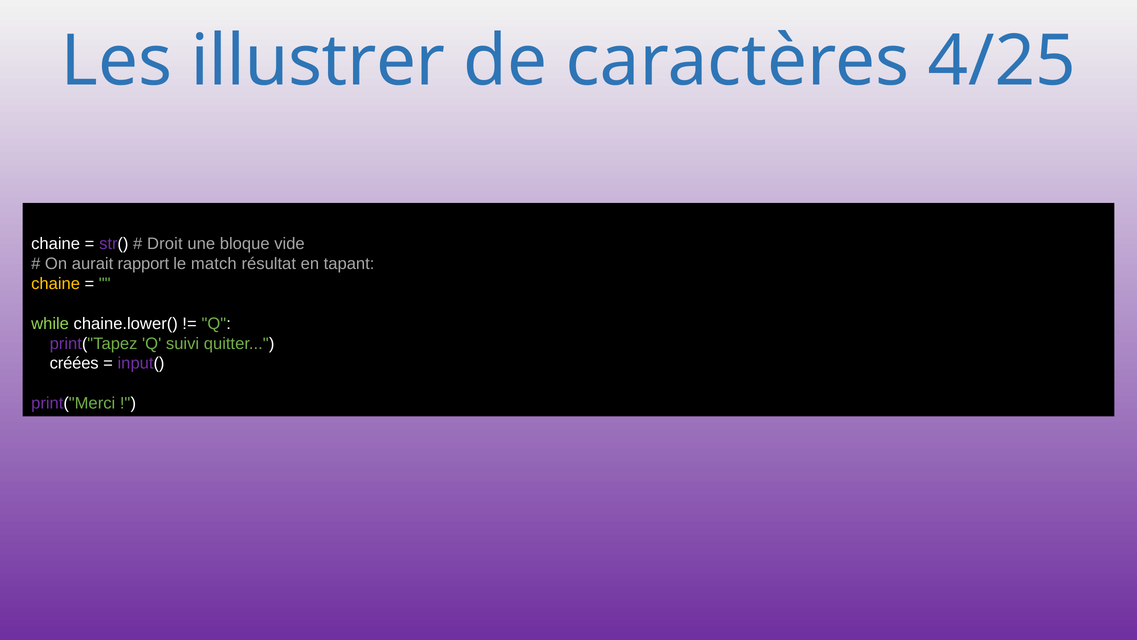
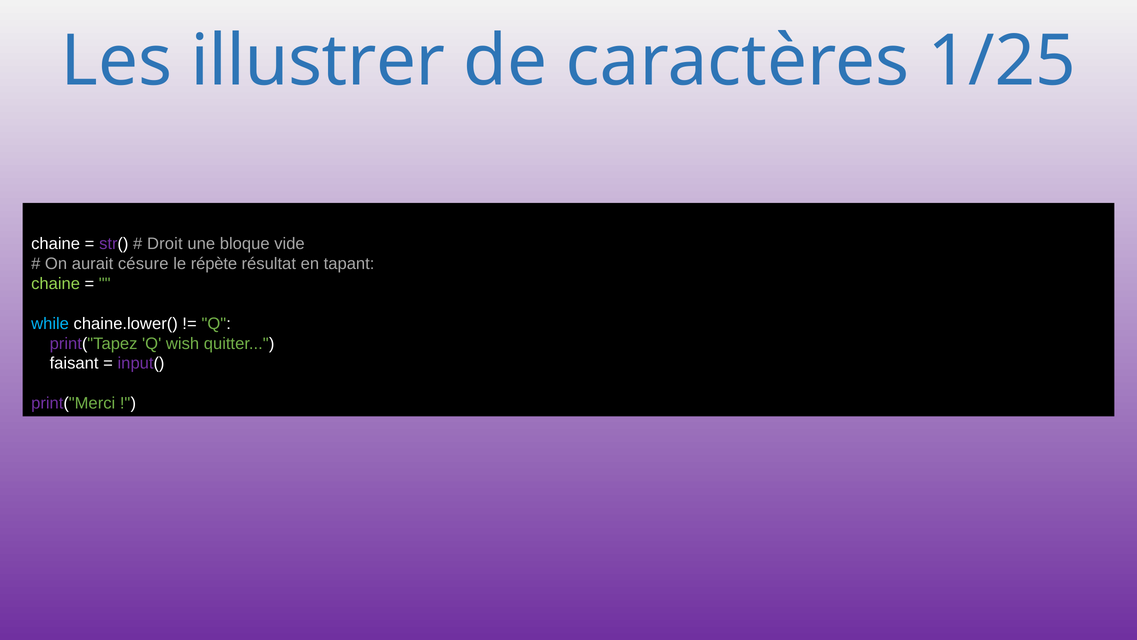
4/25: 4/25 -> 1/25 (1002, 61)
rapport: rapport -> césure (143, 264)
match: match -> répète (214, 264)
chaine colour: yellow -> light green (56, 284)
while colour: light green -> light blue (50, 323)
suivi: suivi -> wish (183, 343)
créées: créées -> faisant (74, 363)
